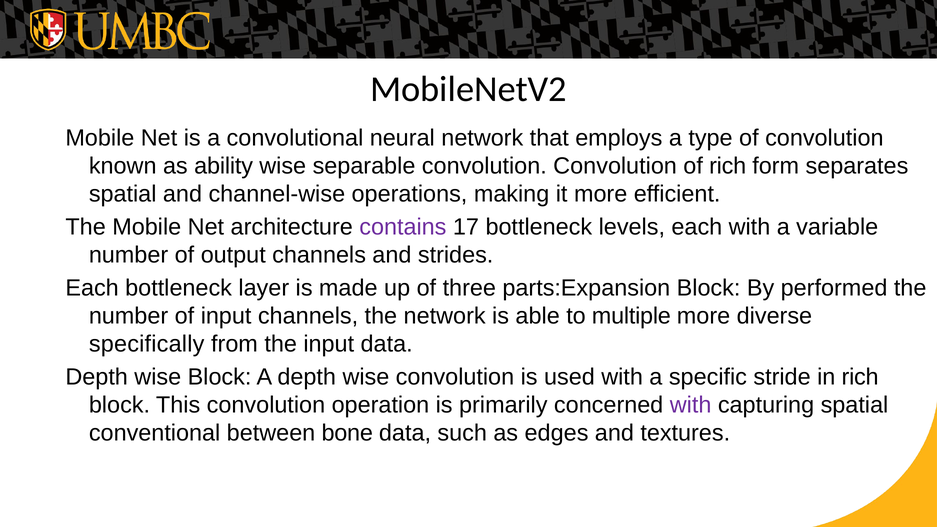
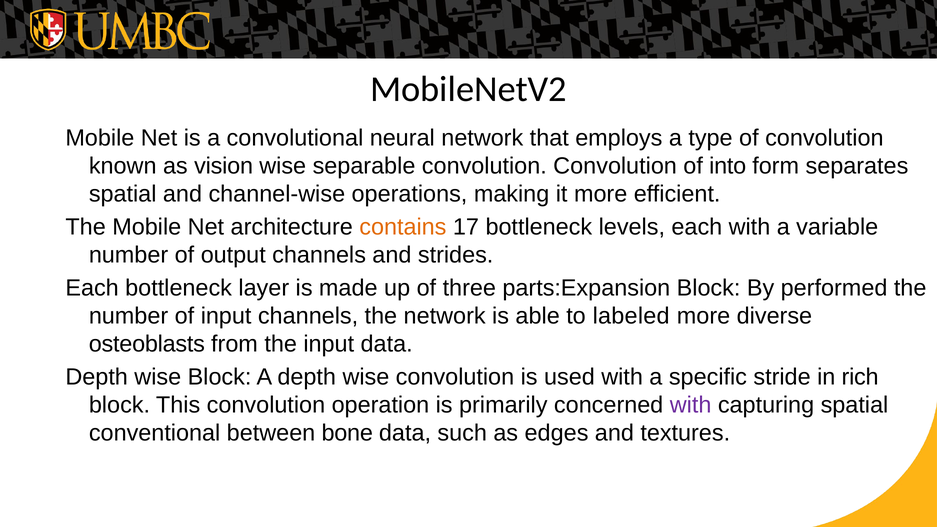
ability: ability -> vision (224, 166)
of rich: rich -> into (728, 166)
contains colour: purple -> orange (403, 227)
multiple: multiple -> labeled (631, 316)
specifically: specifically -> osteoblasts (147, 344)
